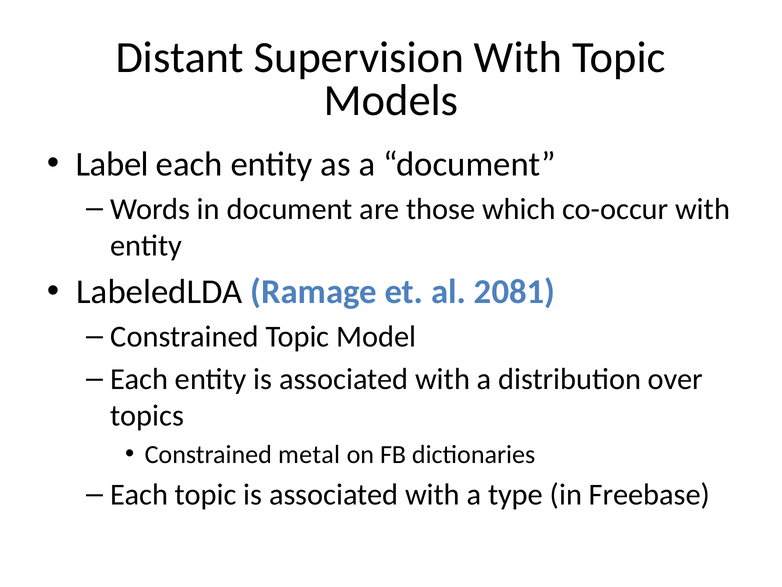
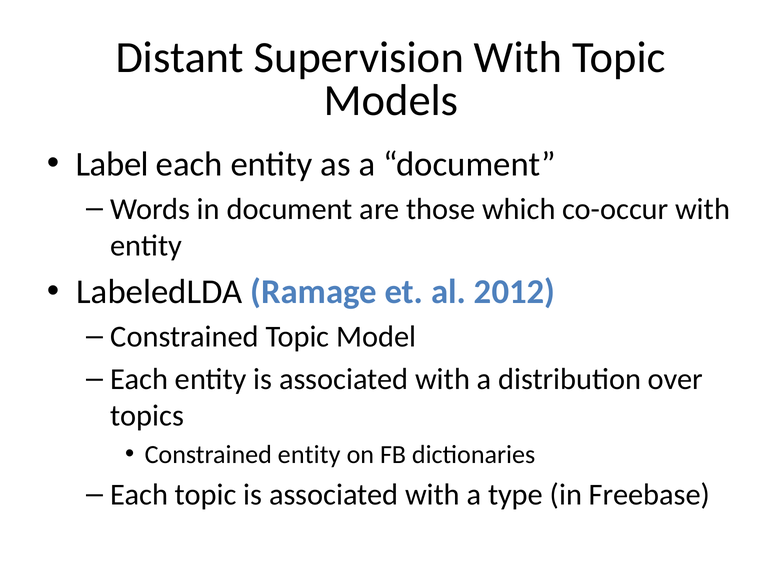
2081: 2081 -> 2012 (515, 292)
Constrained metal: metal -> entity (309, 454)
